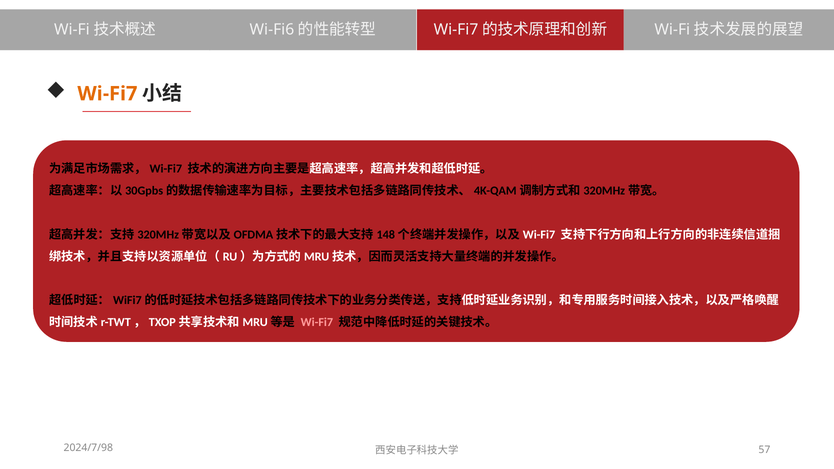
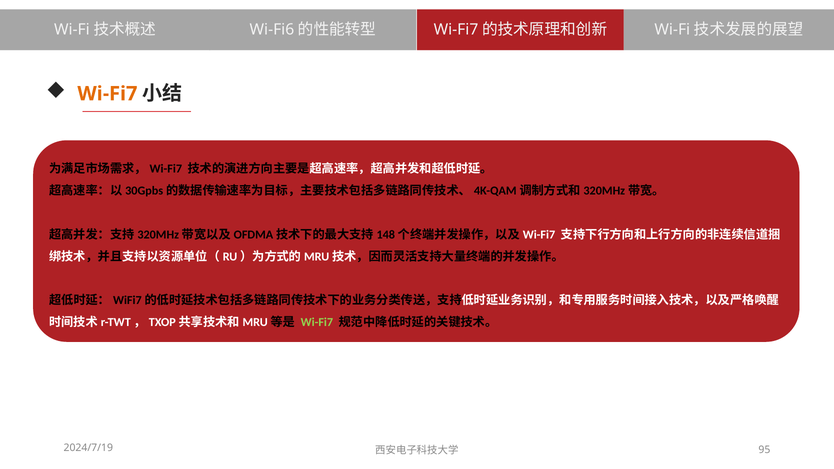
Wi-Fi7 colour: pink -> light green (317, 322)
2024/7/98: 2024/7/98 -> 2024/7/19 (88, 448)
57: 57 -> 95 (764, 450)
